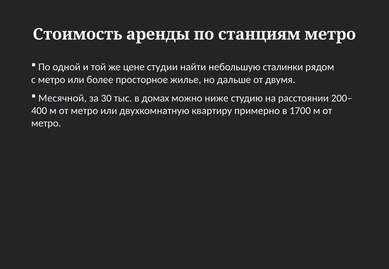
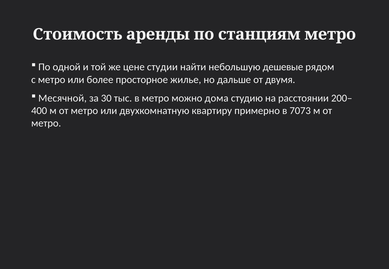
сталинки: сталинки -> дешевые (283, 67)
в домах: домах -> метро (155, 98)
ниже: ниже -> дома (217, 98)
1700: 1700 -> 7073 (300, 111)
